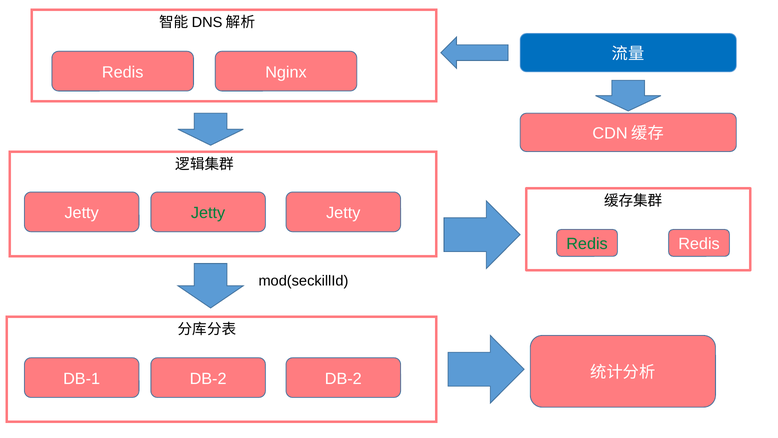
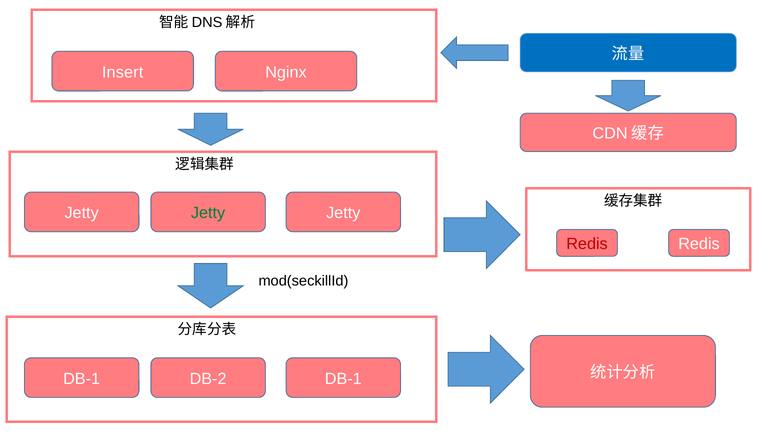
Redis: Redis -> Insert (123, 72)
Redis colour: green -> red (587, 244)
DB-2 DB-2: DB-2 -> DB-1 (343, 378)
